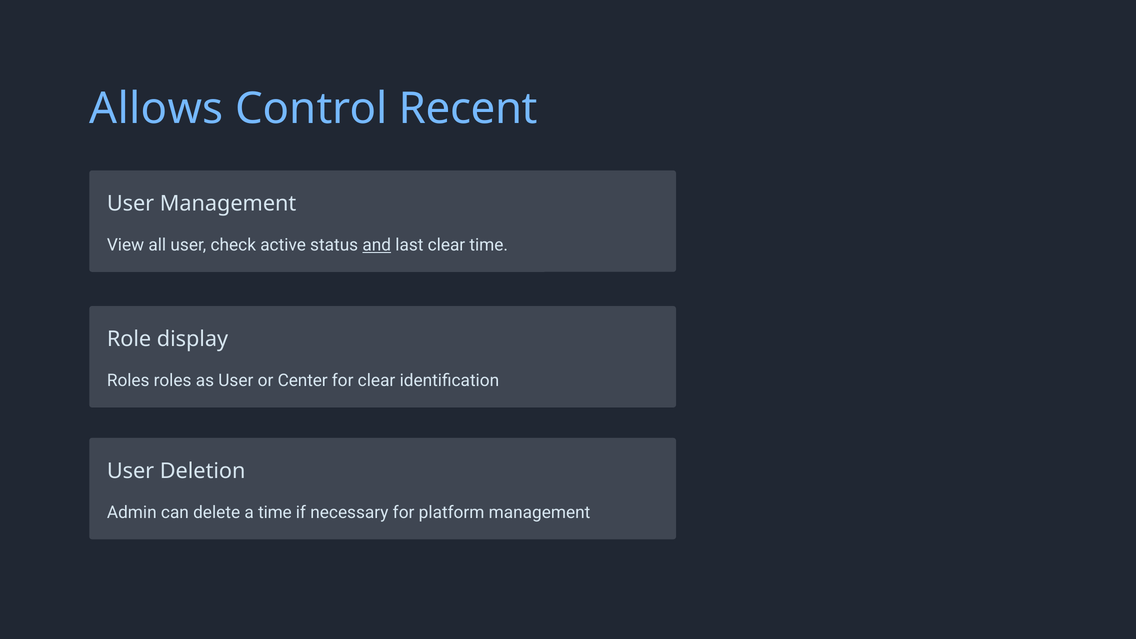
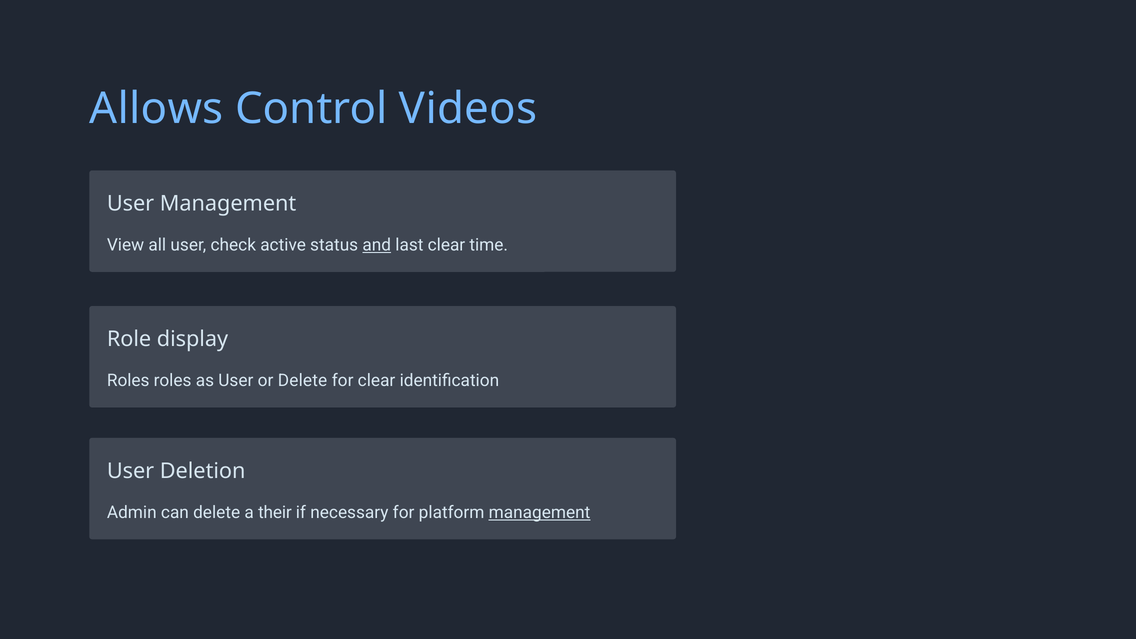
Recent: Recent -> Videos (468, 109)
or Center: Center -> Delete (303, 381)
a time: time -> their (275, 512)
management underline: none -> present (540, 512)
